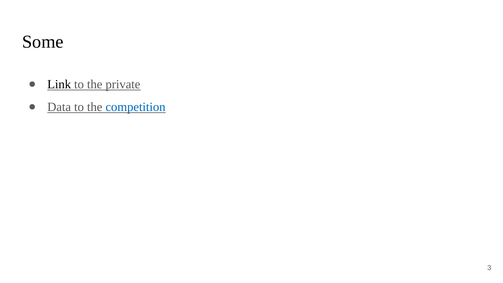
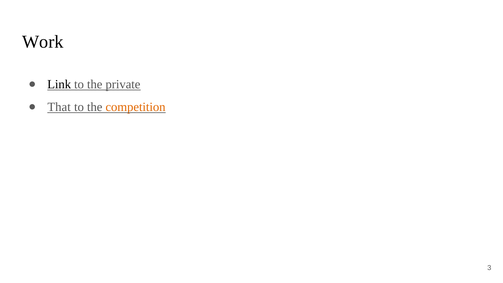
Some: Some -> Work (43, 42)
Data: Data -> That (59, 107)
competition colour: blue -> orange (136, 107)
